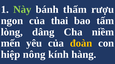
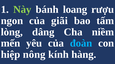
thấm: thấm -> loang (75, 10)
thai: thai -> giãi (59, 21)
đoàn colour: yellow -> light blue (81, 44)
